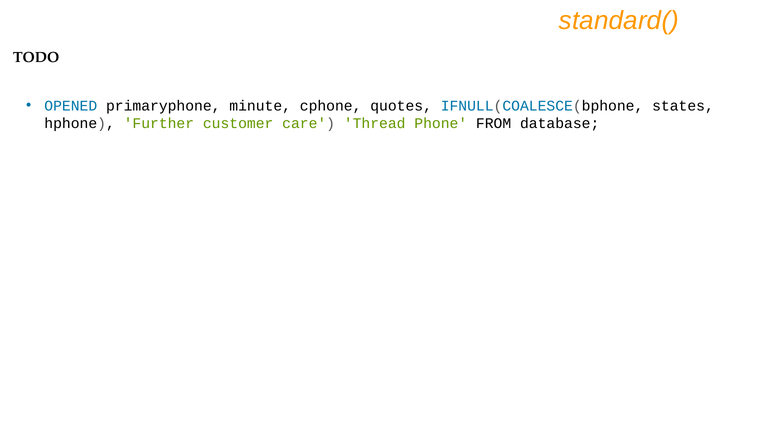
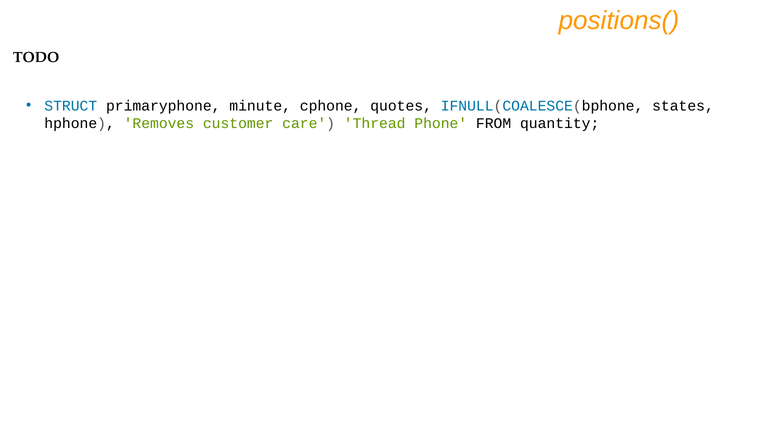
standard(: standard( -> positions( (619, 20)
OPENED: OPENED -> STRUCT (71, 106)
Further: Further -> Removes (159, 123)
database: database -> quantity (560, 123)
